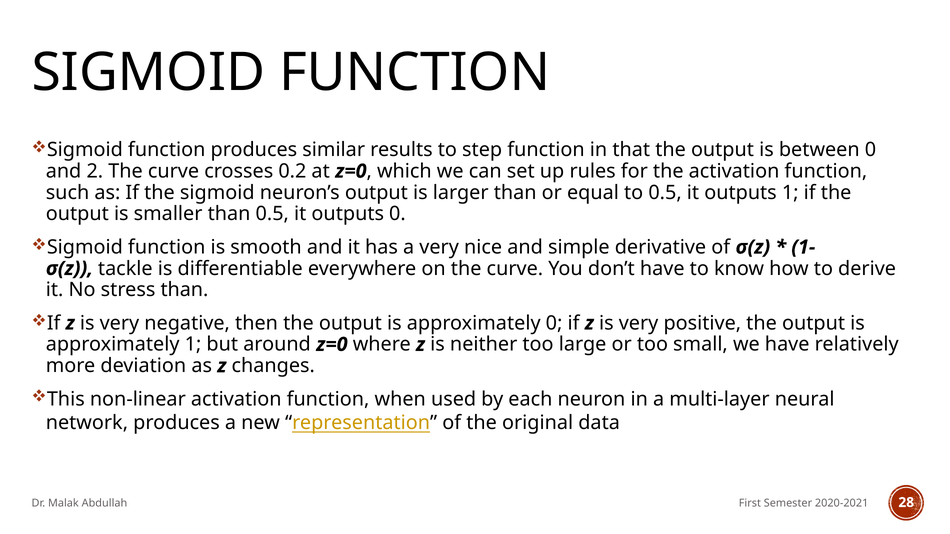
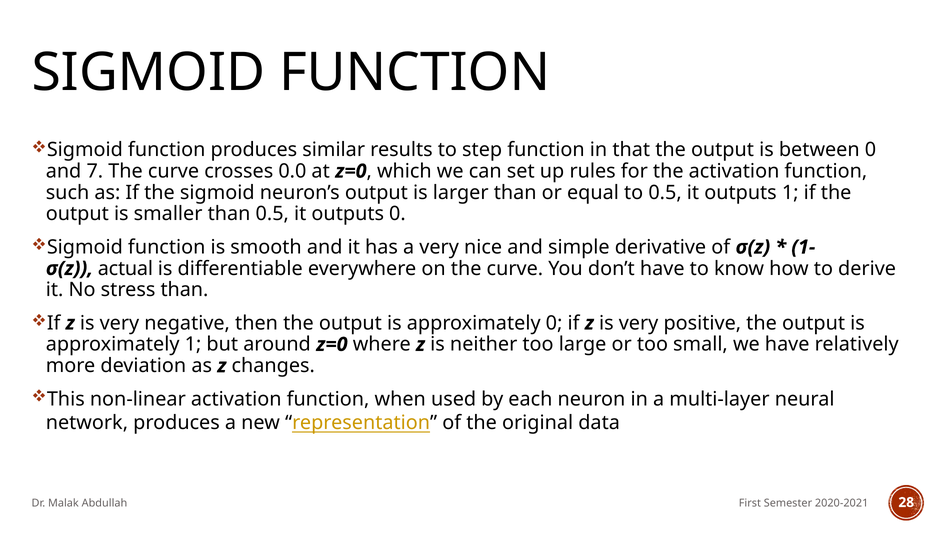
2: 2 -> 7 (95, 171)
0.2: 0.2 -> 0.0 (292, 171)
tackle: tackle -> actual (125, 269)
